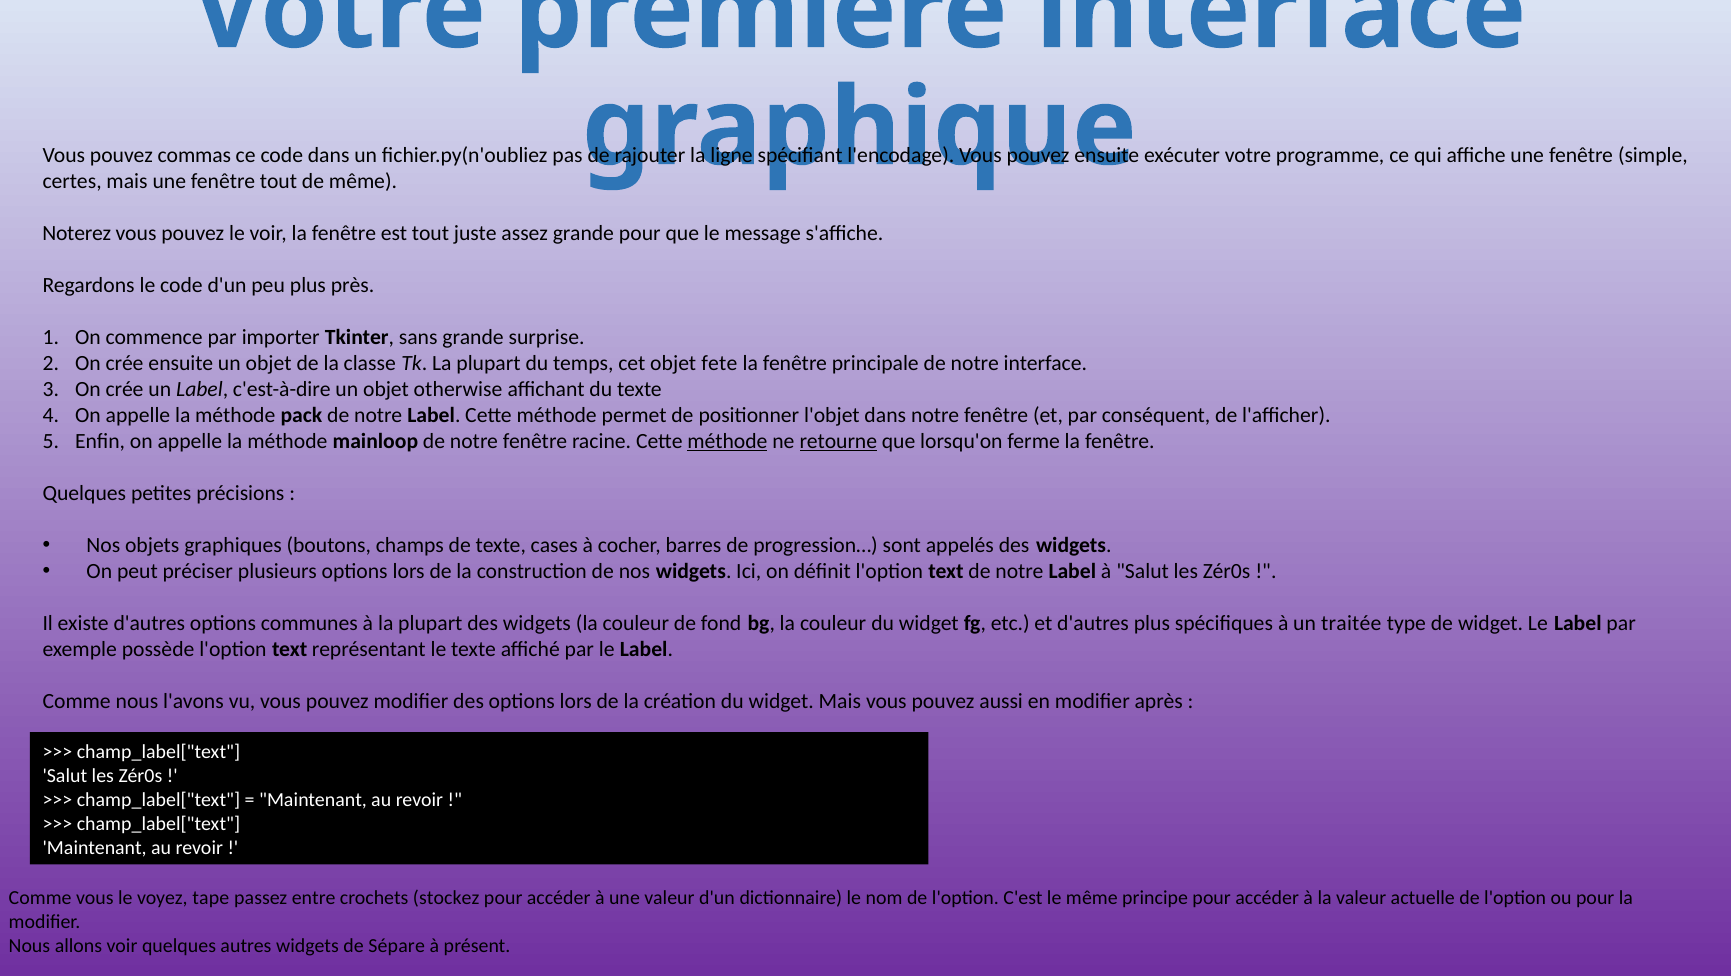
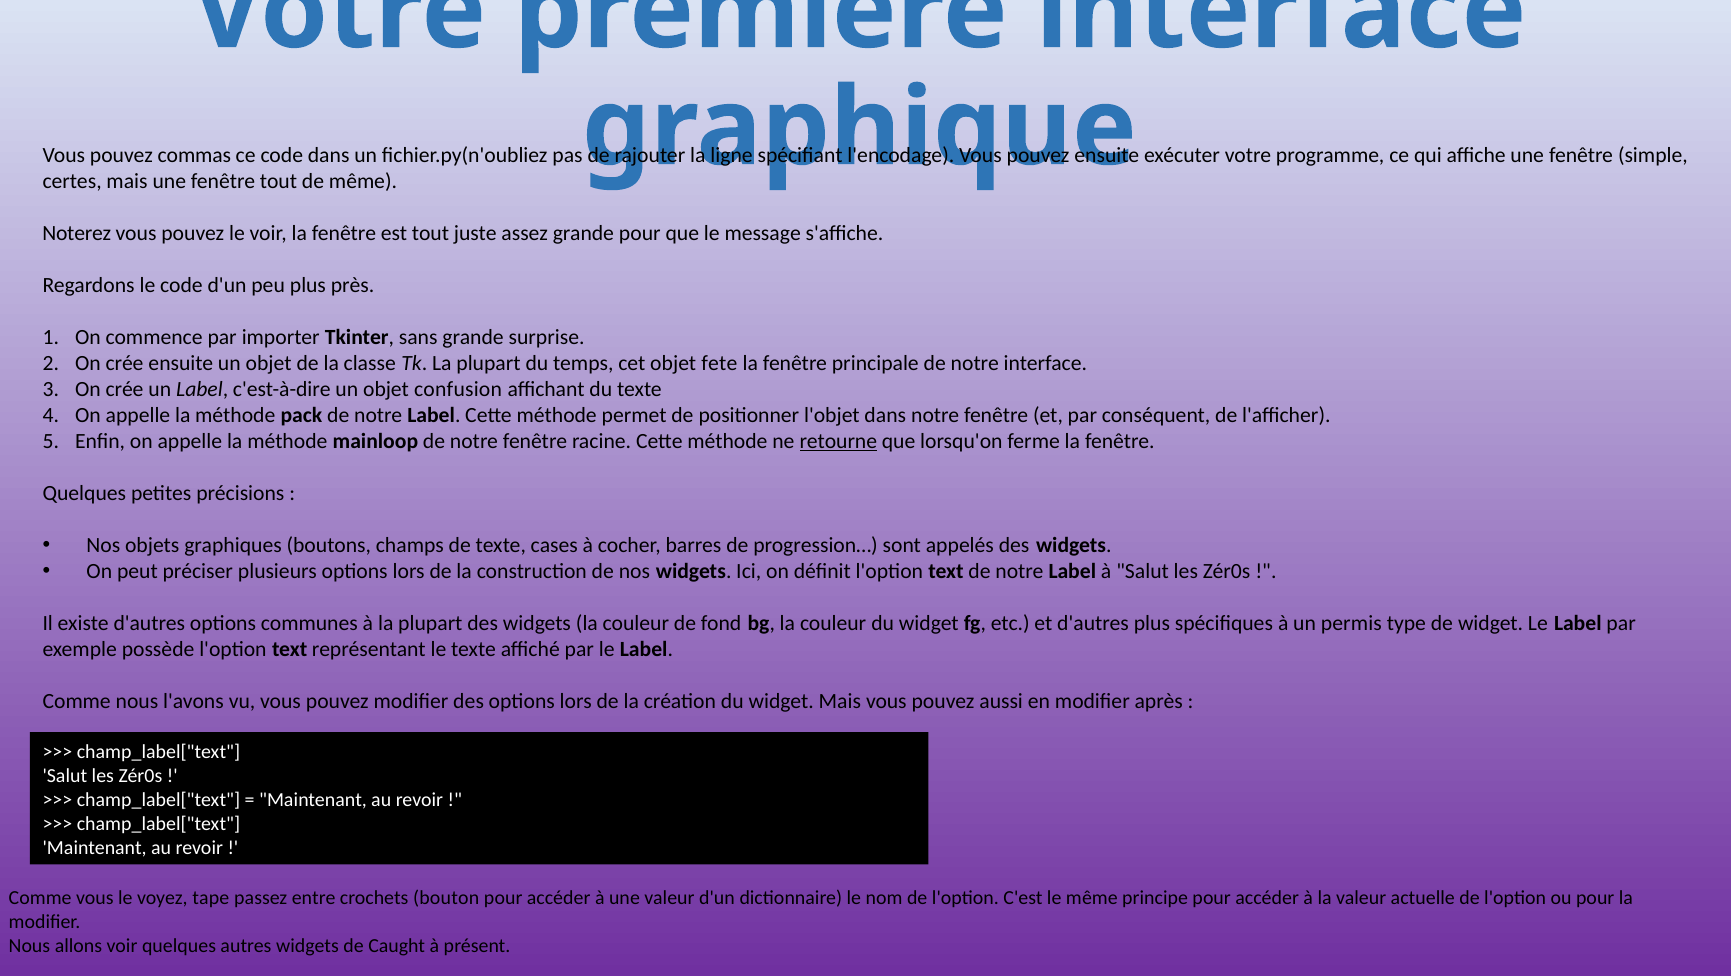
otherwise: otherwise -> confusion (458, 389)
méthode underline: present -> none (727, 441)
traitée: traitée -> permis (1351, 623)
stockez: stockez -> bouton (446, 898)
Sépare: Sépare -> Caught (397, 946)
